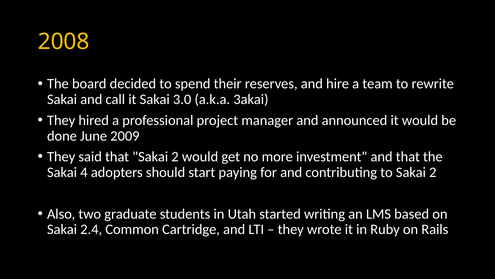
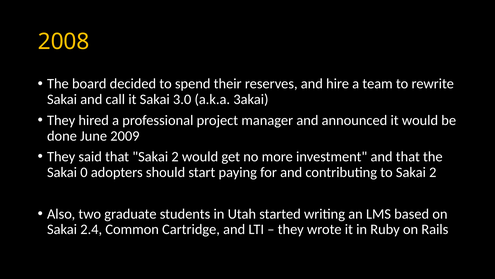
4: 4 -> 0 (84, 172)
